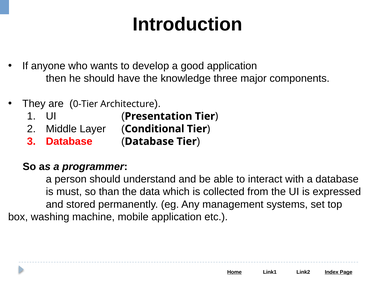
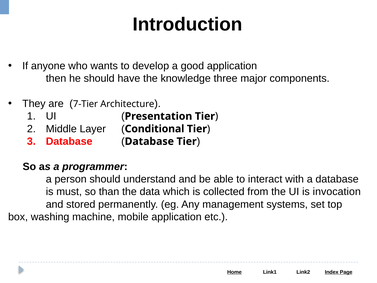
0-Tier: 0-Tier -> 7-Tier (85, 104)
expressed: expressed -> invocation (337, 192)
